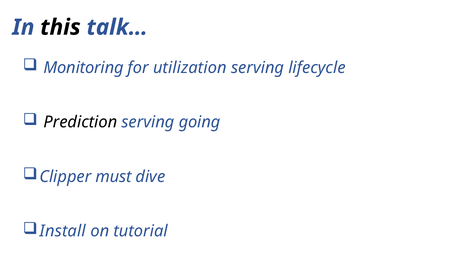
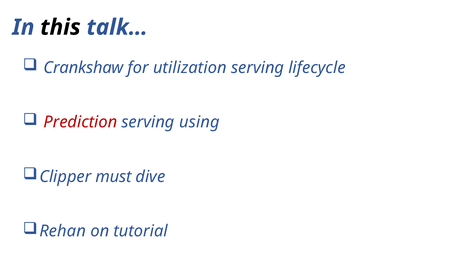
Monitoring: Monitoring -> Crankshaw (84, 68)
Prediction colour: black -> red (80, 122)
going: going -> using (199, 122)
Install: Install -> Rehan (63, 231)
